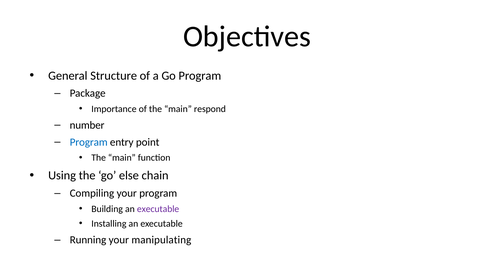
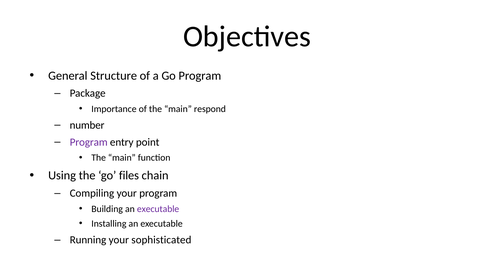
Program colour: blue -> purple (89, 142)
else: else -> files (129, 175)
manipulating: manipulating -> sophisticated (161, 240)
